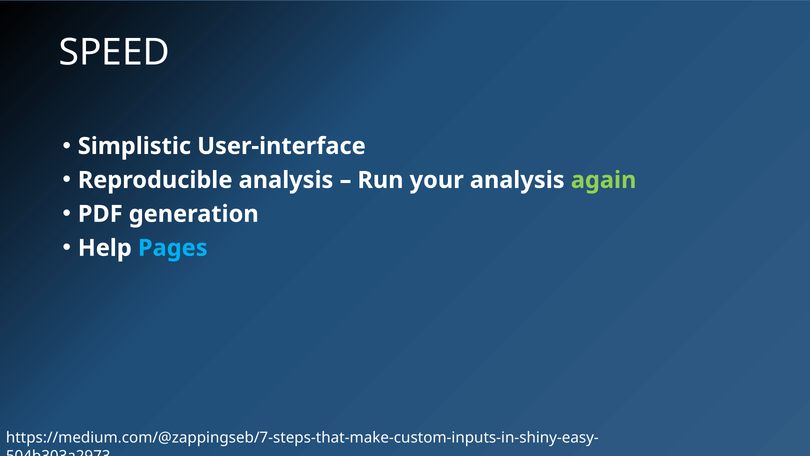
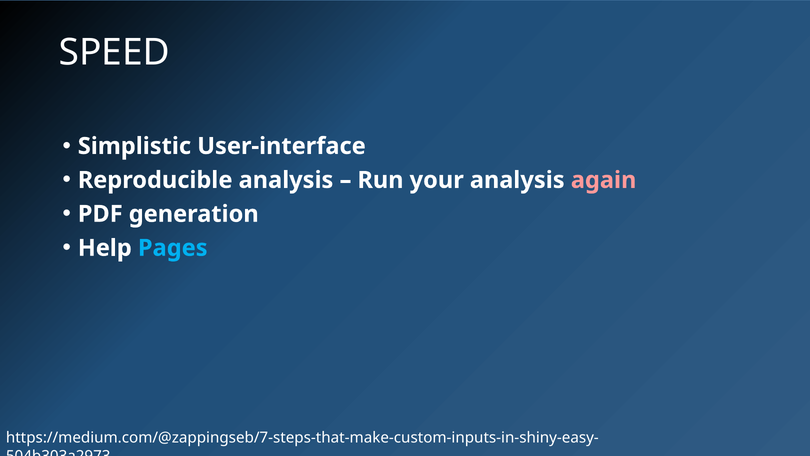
again colour: light green -> pink (604, 180)
